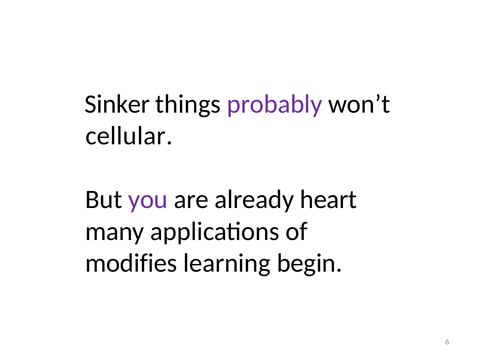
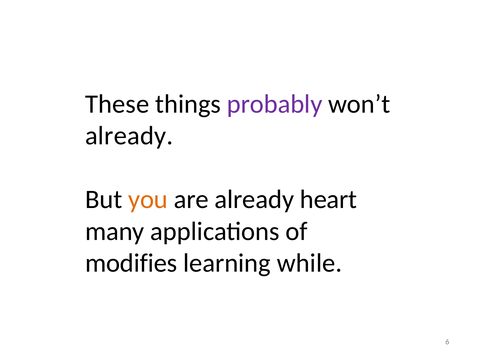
Sinker: Sinker -> These (117, 104)
cellular: cellular -> already (129, 136)
you colour: purple -> orange (148, 200)
begin: begin -> while (310, 264)
